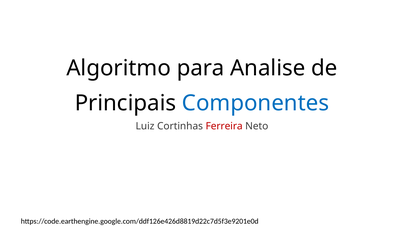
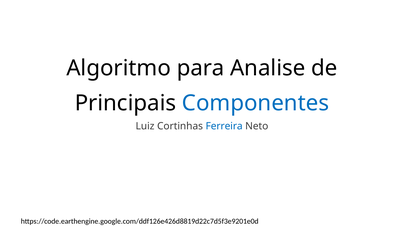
Ferreira colour: red -> blue (224, 126)
